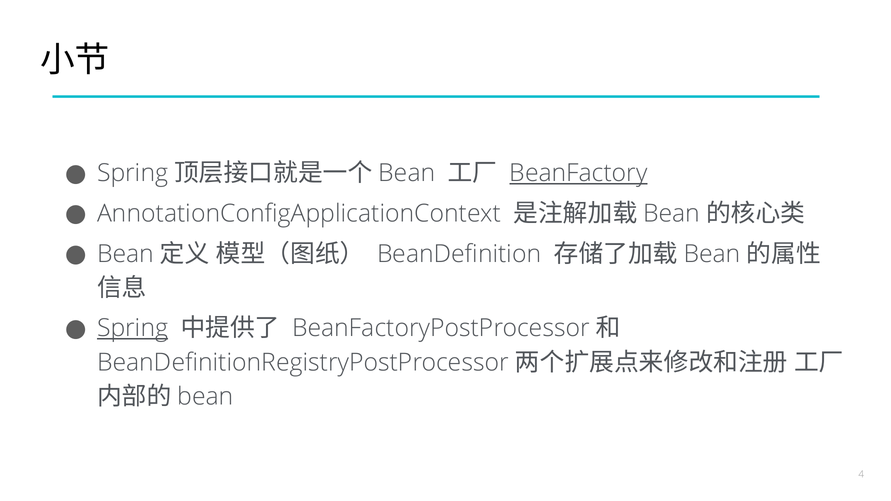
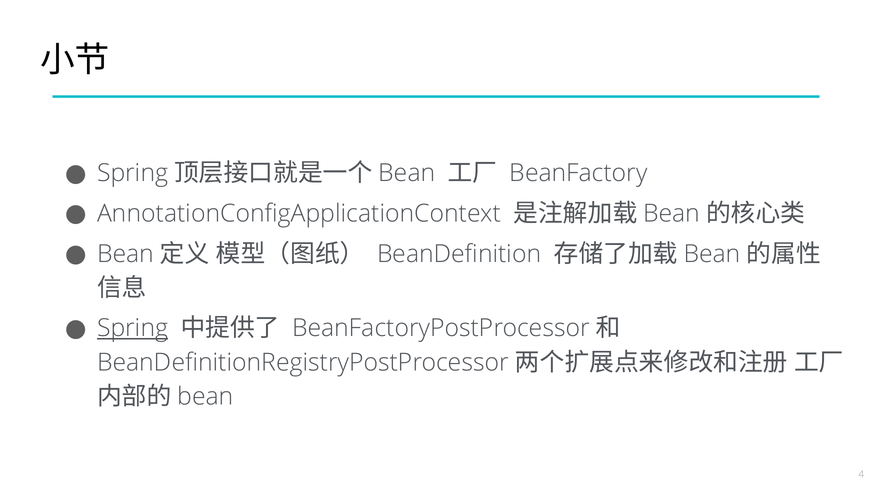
BeanFactory underline: present -> none (578, 173)
